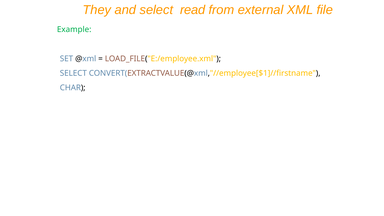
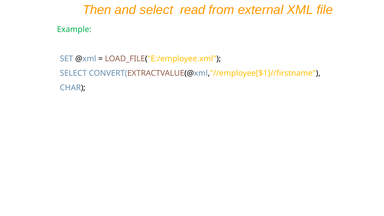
They: They -> Then (97, 10)
